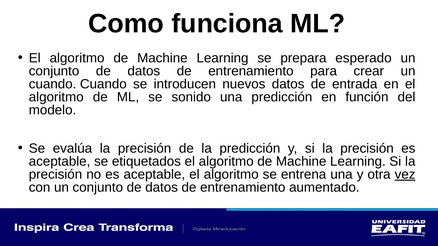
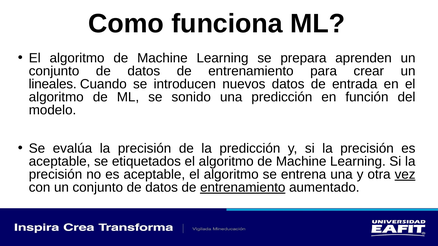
esperado: esperado -> aprenden (364, 58)
cuando: cuando -> lineales (53, 84)
entrenamiento underline: none -> present (243, 188)
